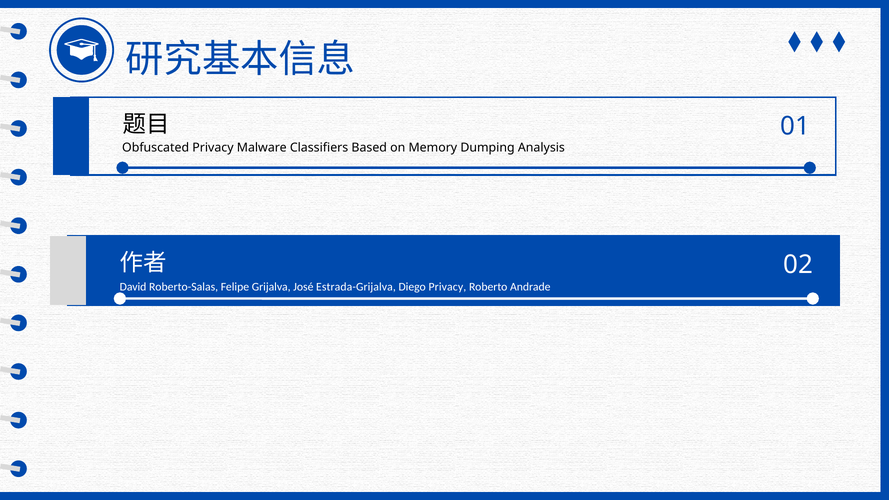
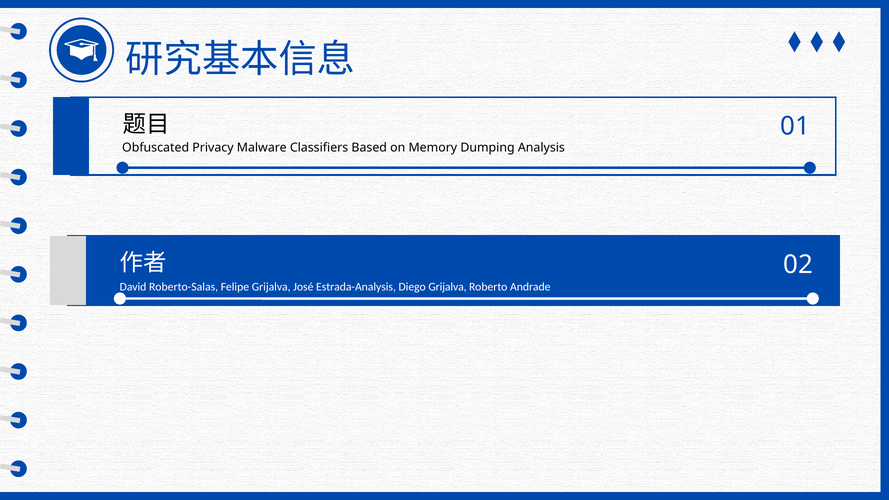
Estrada-Grijalva: Estrada-Grijalva -> Estrada-Analysis (356, 287)
Diego Privacy: Privacy -> Grijalva (448, 287)
